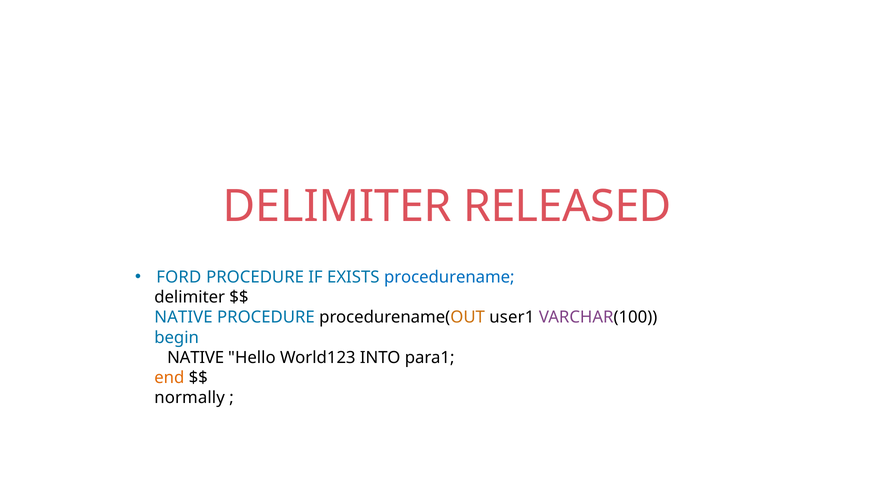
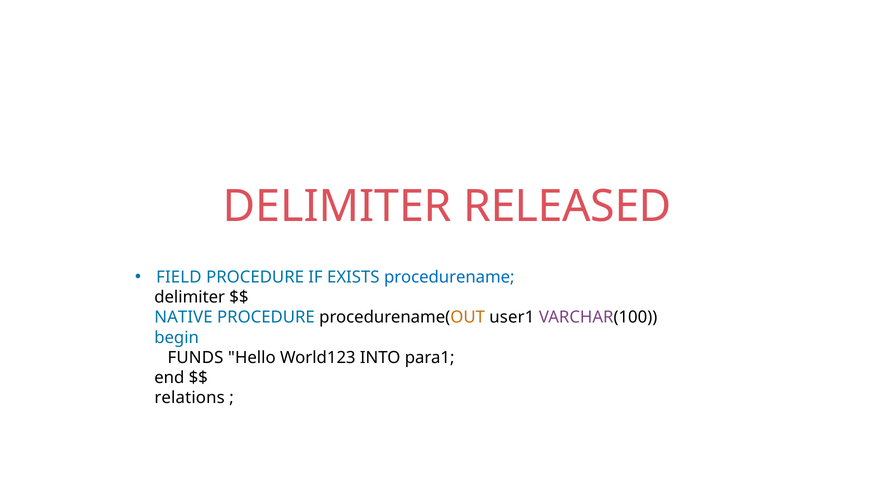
FORD: FORD -> FIELD (179, 277)
NATIVE: NATIVE -> FUNDS (195, 358)
end colour: orange -> black (169, 378)
normally: normally -> relations (190, 398)
